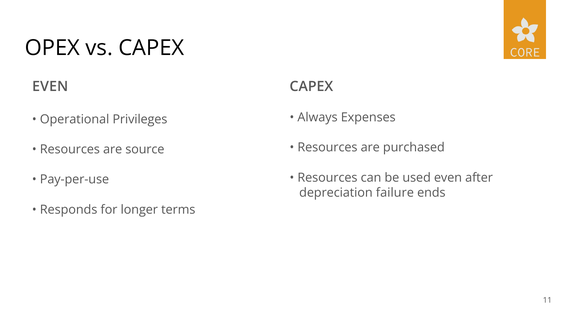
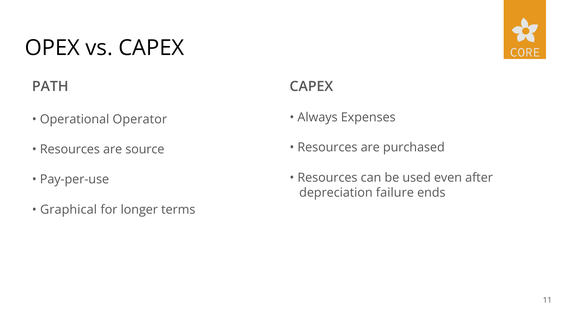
EVEN: EVEN -> PATH (50, 86)
Privileges: Privileges -> Operator (140, 119)
Responds: Responds -> Graphical (69, 210)
